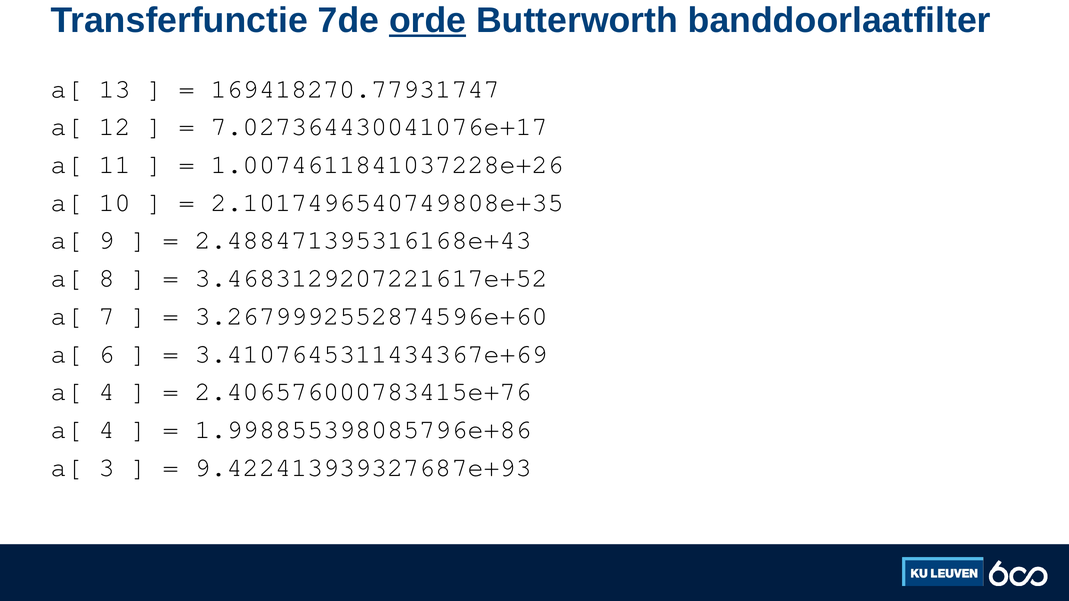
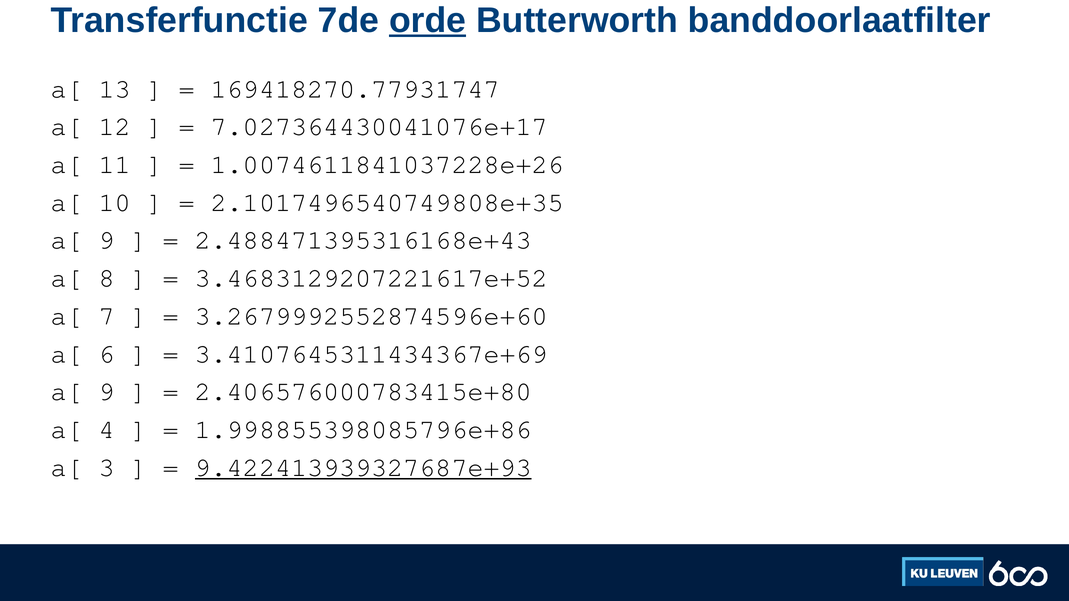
4: 4 -> 9 (107, 392)
2.406576000783415e+76: 2.406576000783415e+76 -> 2.406576000783415e+80 (363, 392)
9.422413939327687e+93 underline: none -> present (363, 468)
